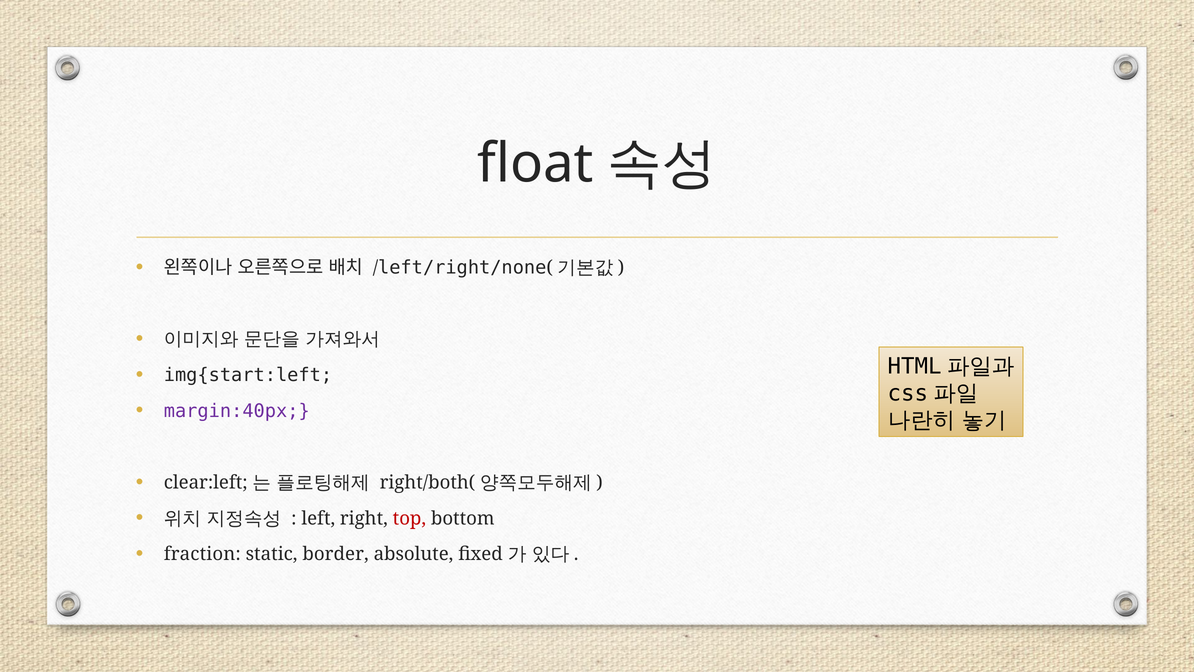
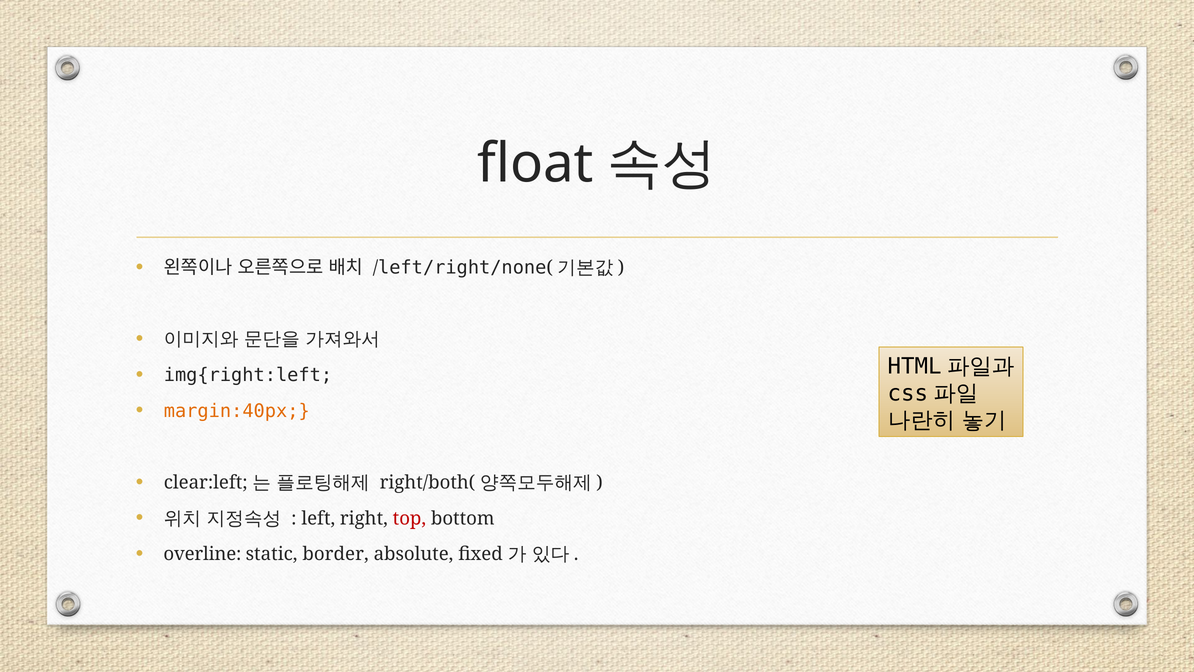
img{start:left: img{start:left -> img{right:left (248, 375)
margin:40px colour: purple -> orange (237, 411)
fraction: fraction -> overline (202, 554)
